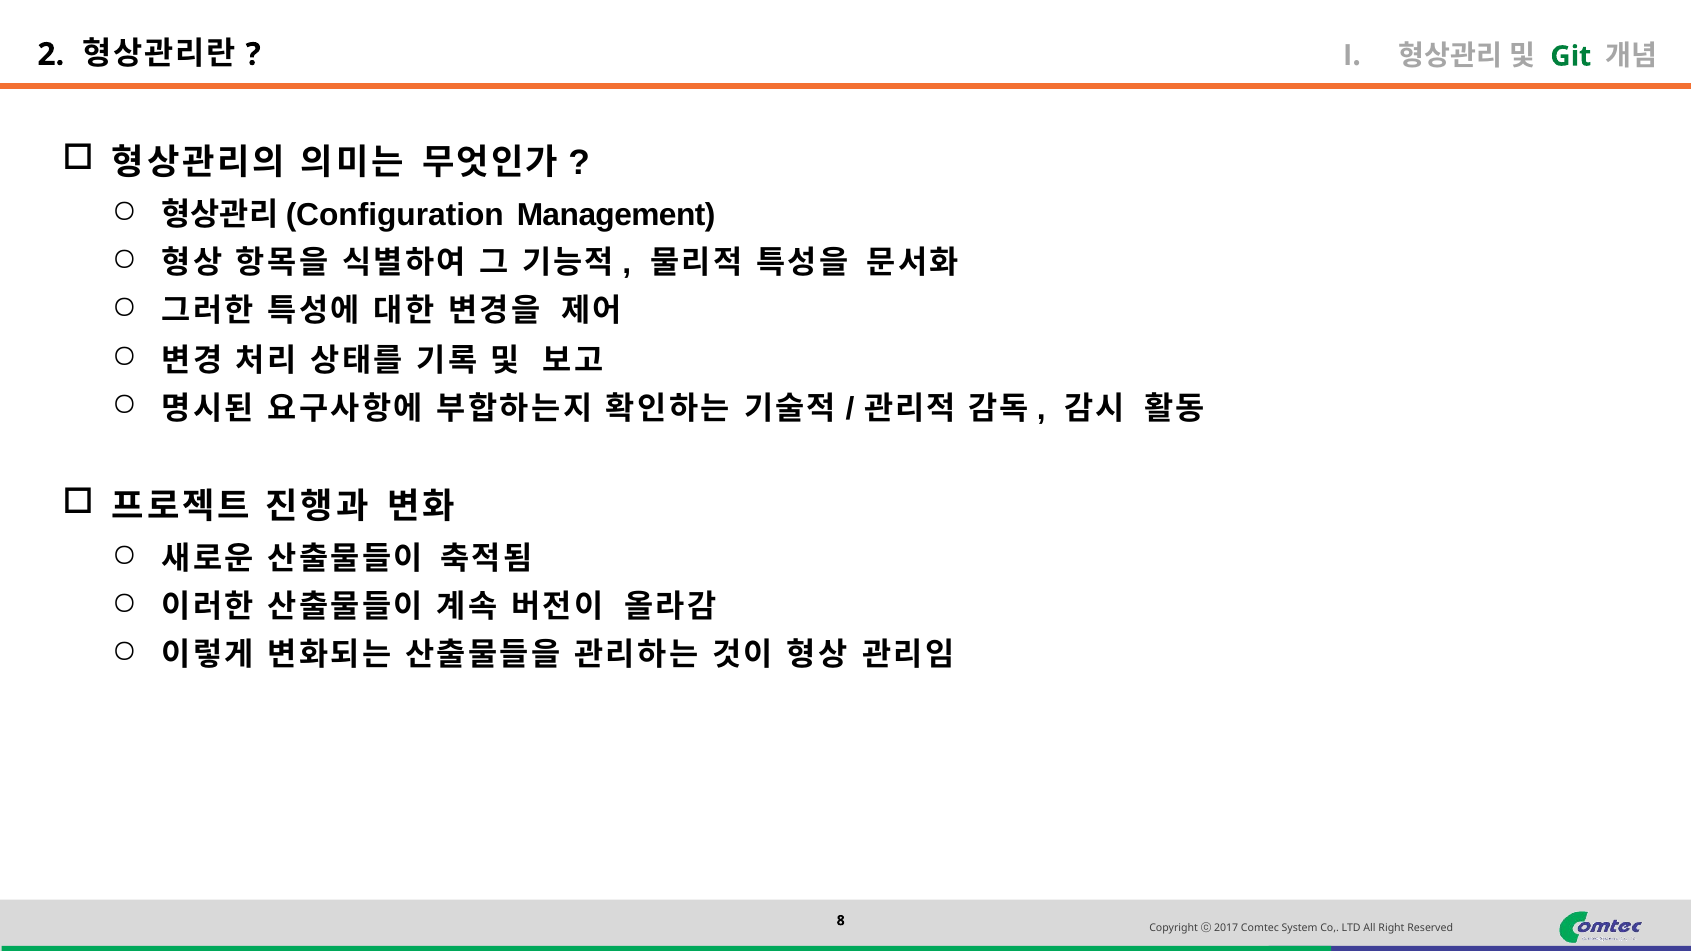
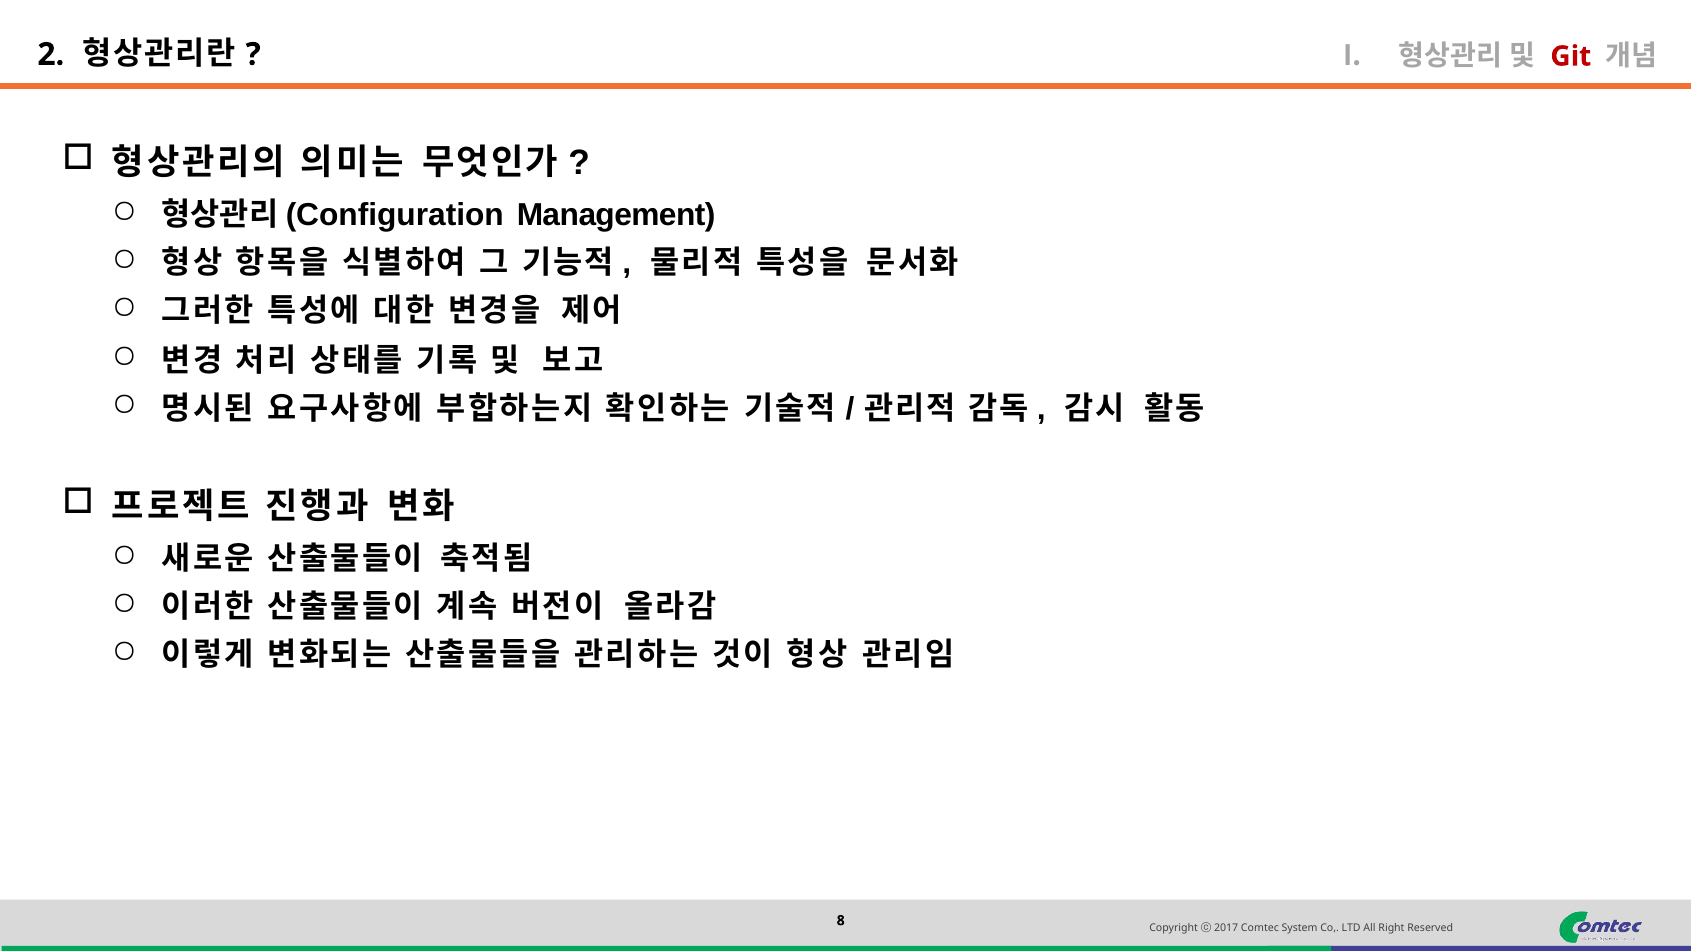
Git colour: green -> red (1571, 56)
